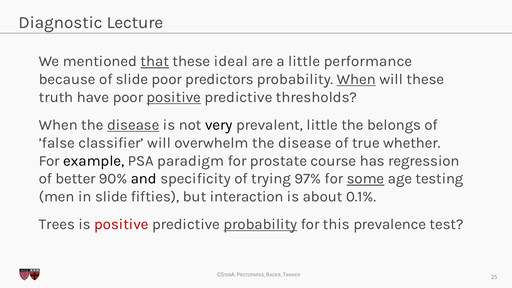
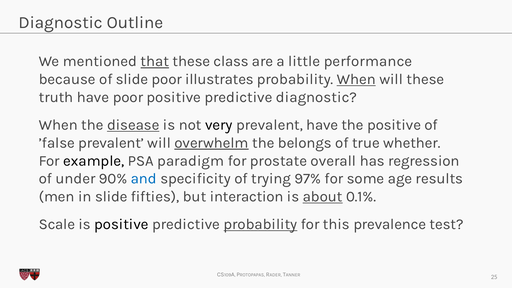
Lecture: Lecture -> Outline (135, 22)
ideal: ideal -> class (231, 61)
predictors: predictors -> illustrates (220, 79)
positive underline: present -> none (174, 97)
predictive thresholds: thresholds -> diagnostic (316, 97)
prevalent little: little -> have (322, 125)
the belongs: belongs -> positive (394, 125)
’false classifier: classifier -> prevalent (111, 143)
overwhelm underline: none -> present (211, 143)
disease: disease -> belongs (305, 143)
course: course -> overall (333, 161)
better: better -> under (75, 179)
and colour: black -> blue (144, 179)
some underline: present -> none (366, 179)
testing: testing -> results (439, 179)
about underline: none -> present (323, 197)
Trees: Trees -> Scale (57, 224)
positive colour: red -> black (121, 224)
